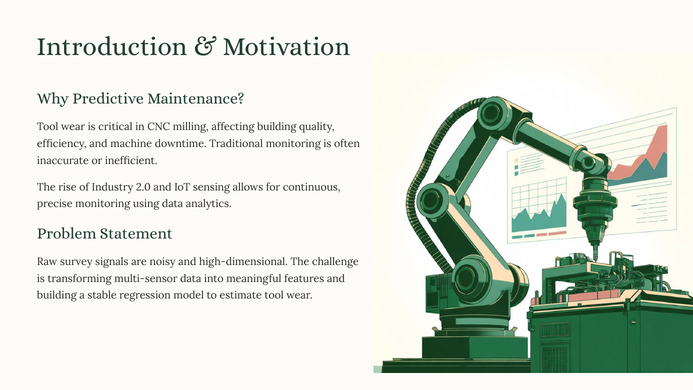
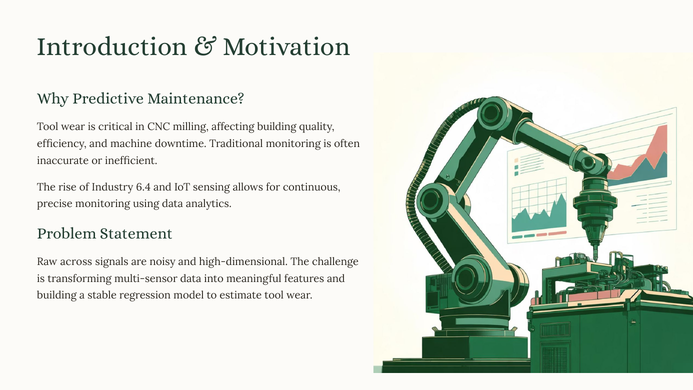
2.0: 2.0 -> 6.4 (143, 187)
survey: survey -> across (76, 262)
